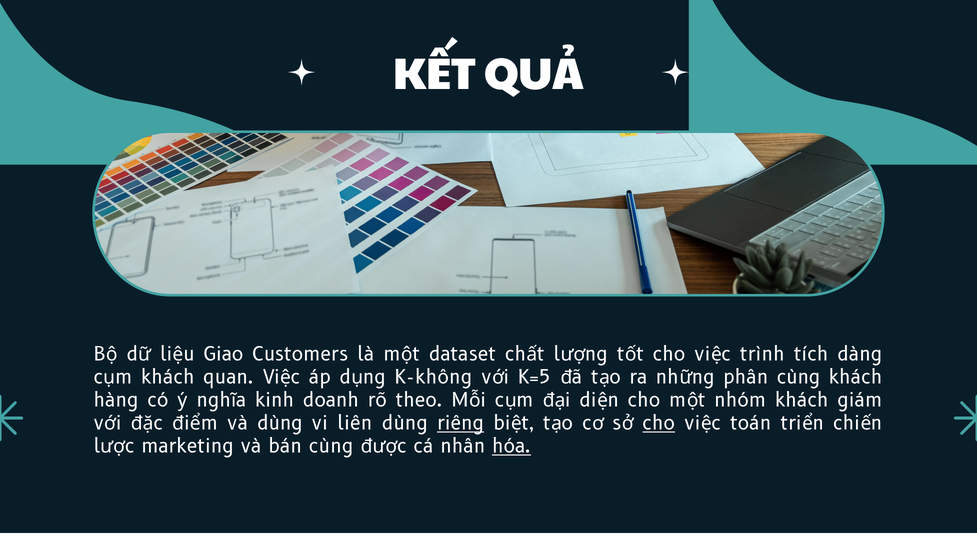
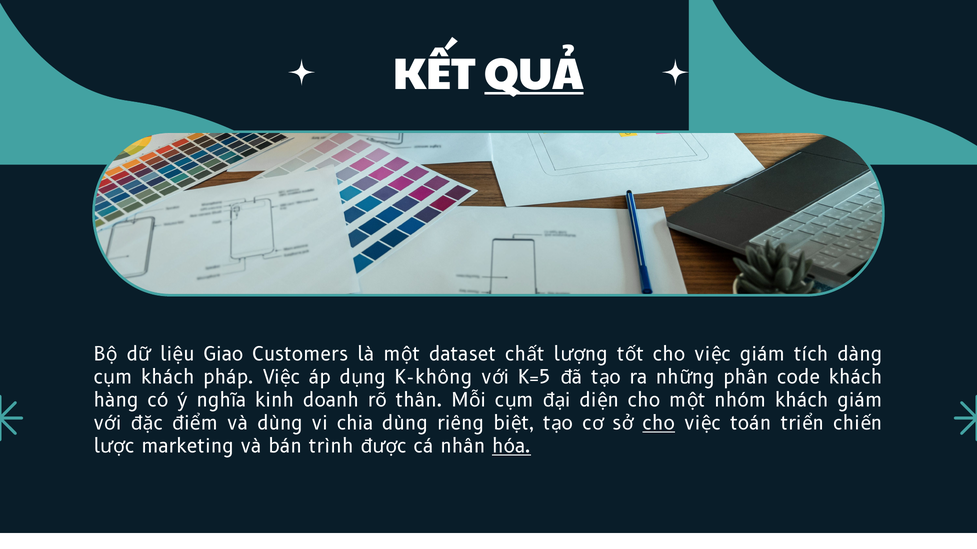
QUẢ underline: none -> present (534, 75)
trình: trình -> giám (762, 355)
quan: quan -> pháp (229, 378)
phân cùng: cùng -> code (798, 378)
theo: theo -> thân (419, 401)
liên: liên -> chia (355, 424)
riêng underline: present -> none (461, 424)
bán cùng: cùng -> trình (331, 447)
